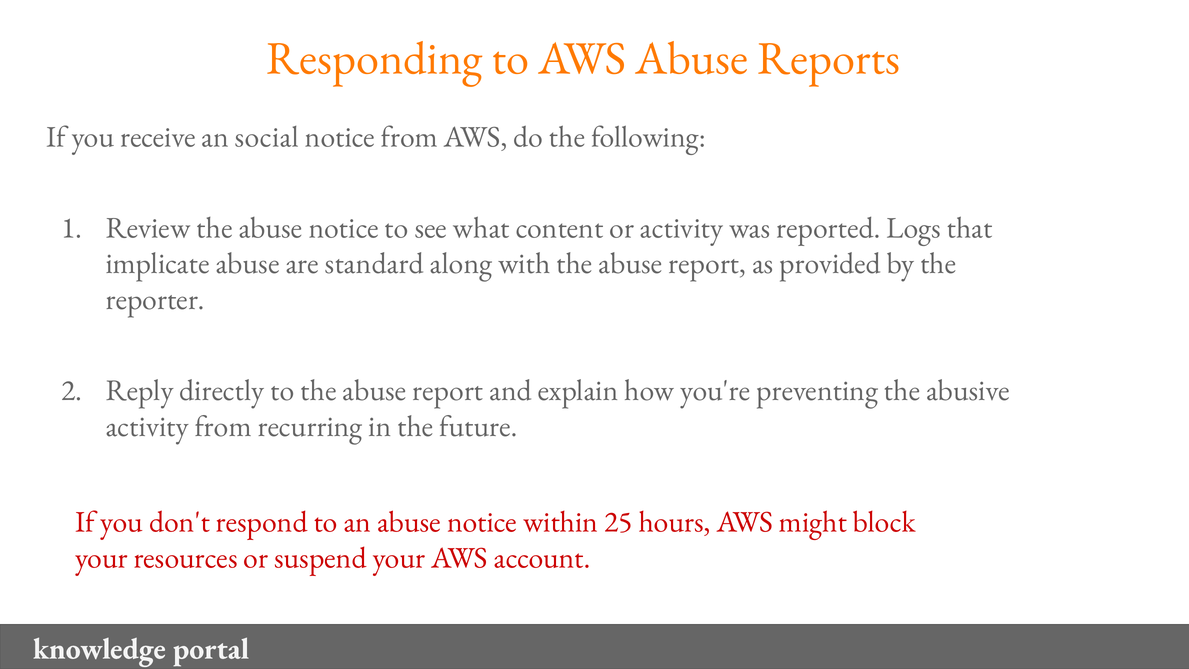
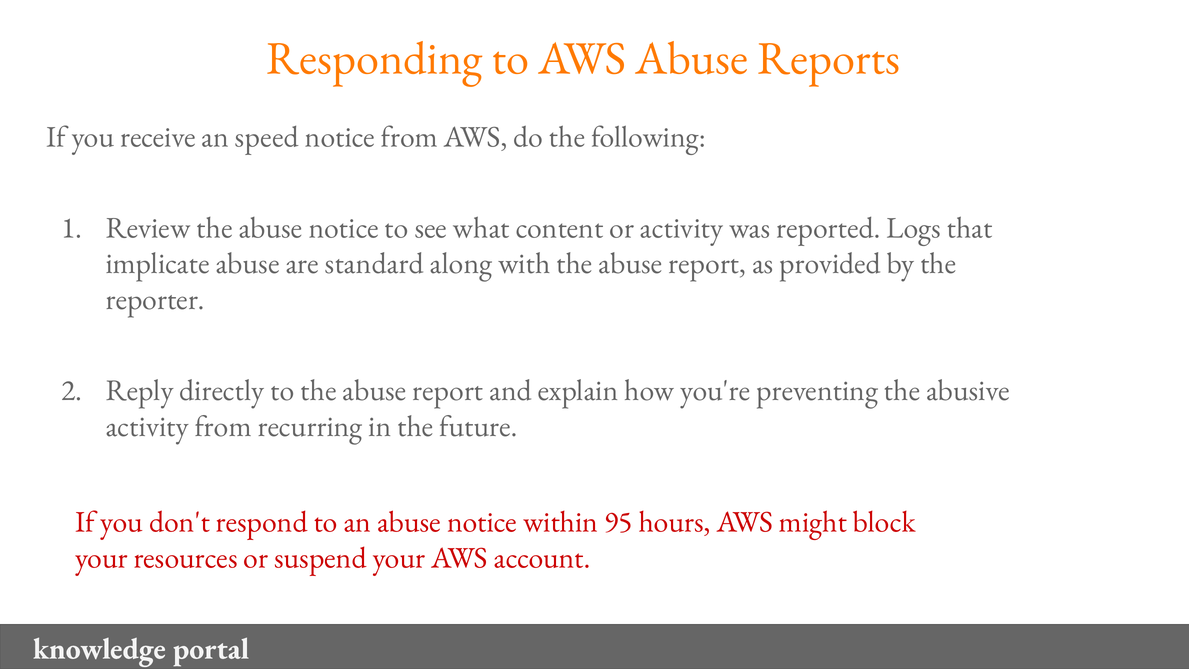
social: social -> speed (267, 137)
25: 25 -> 95 (618, 522)
